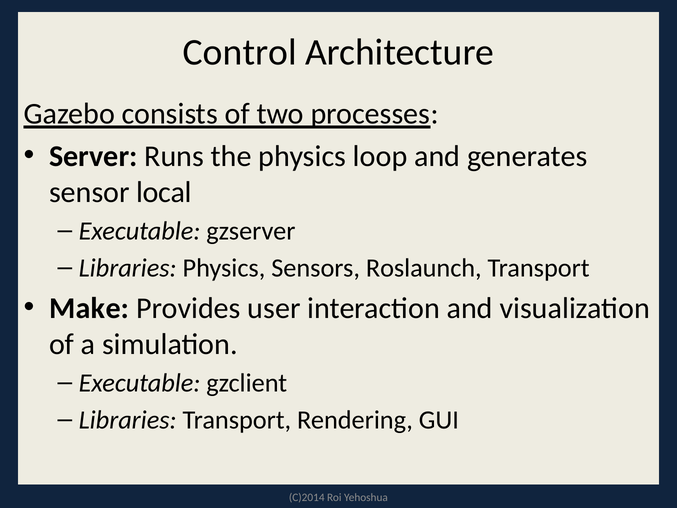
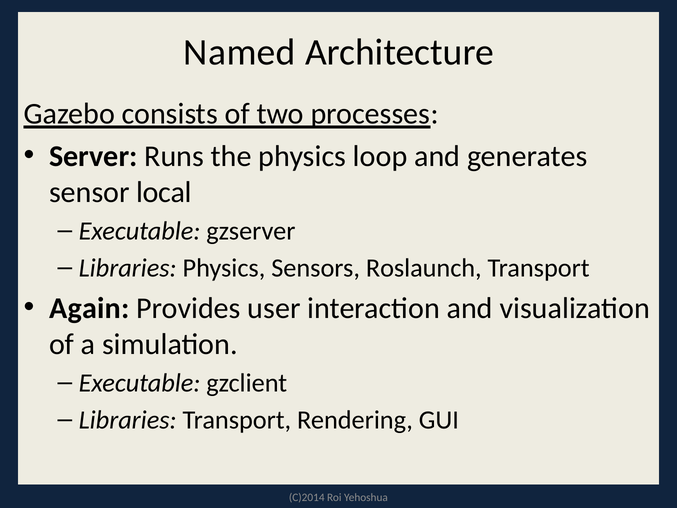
Control: Control -> Named (240, 52)
Make: Make -> Again (89, 308)
